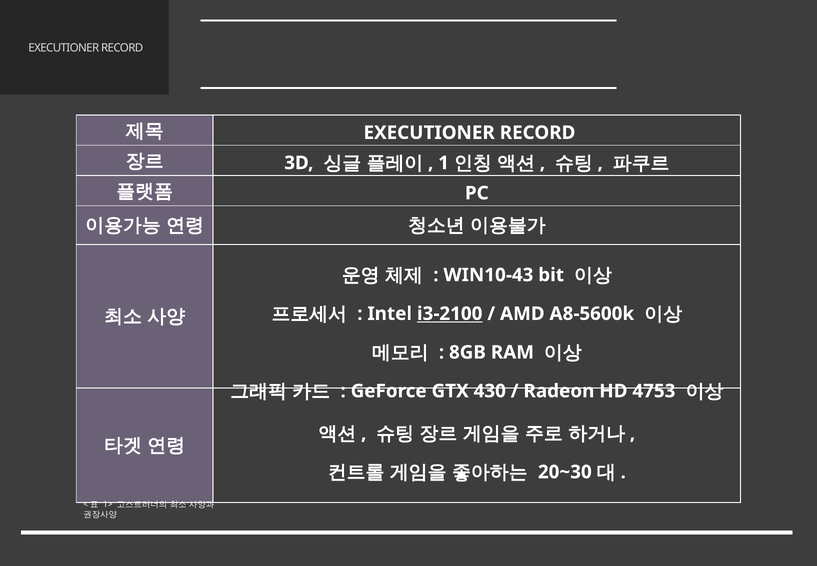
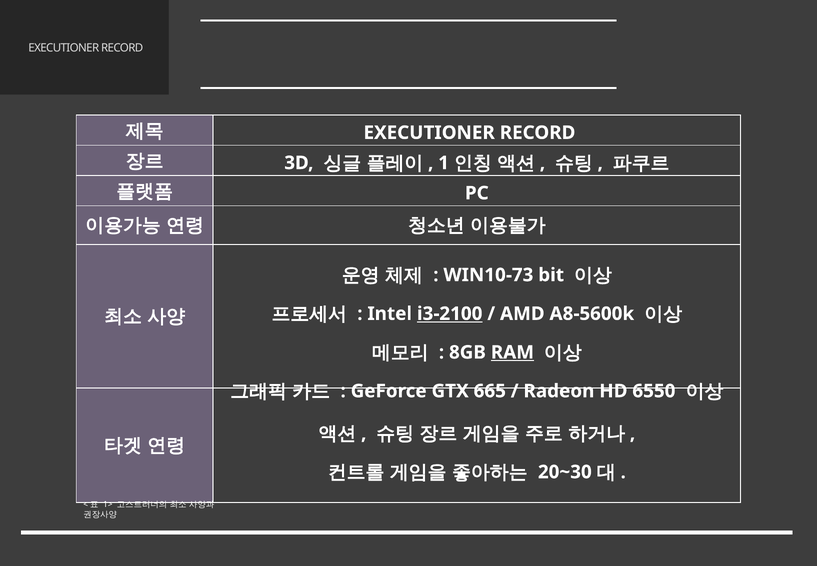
WIN10-43: WIN10-43 -> WIN10-73 (488, 275)
RAM underline: none -> present (512, 352)
430: 430 -> 665 (490, 391)
4753: 4753 -> 6550 (654, 391)
